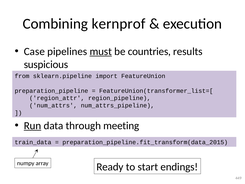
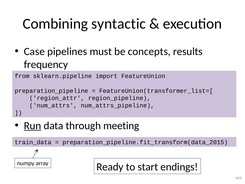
kernprof: kernprof -> syntactic (119, 24)
must underline: present -> none (101, 51)
countries: countries -> concepts (149, 51)
suspicious: suspicious -> frequency (46, 64)
